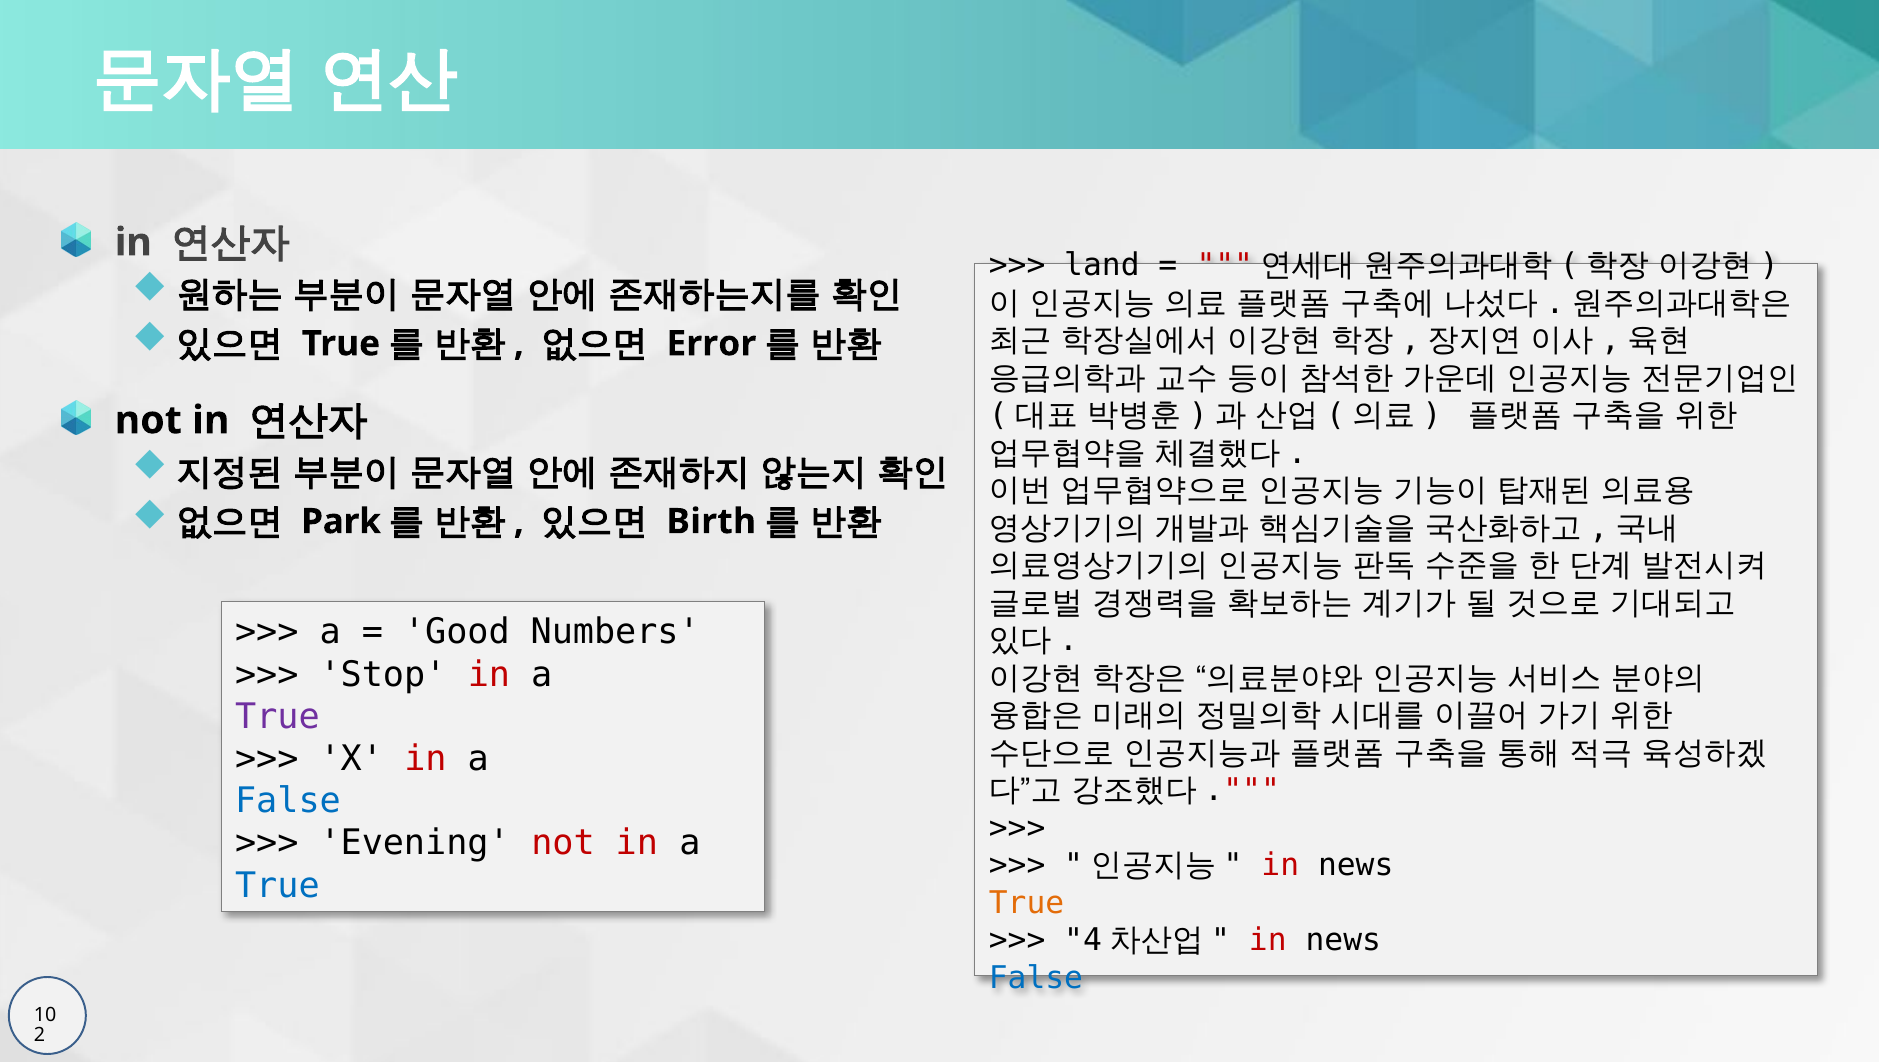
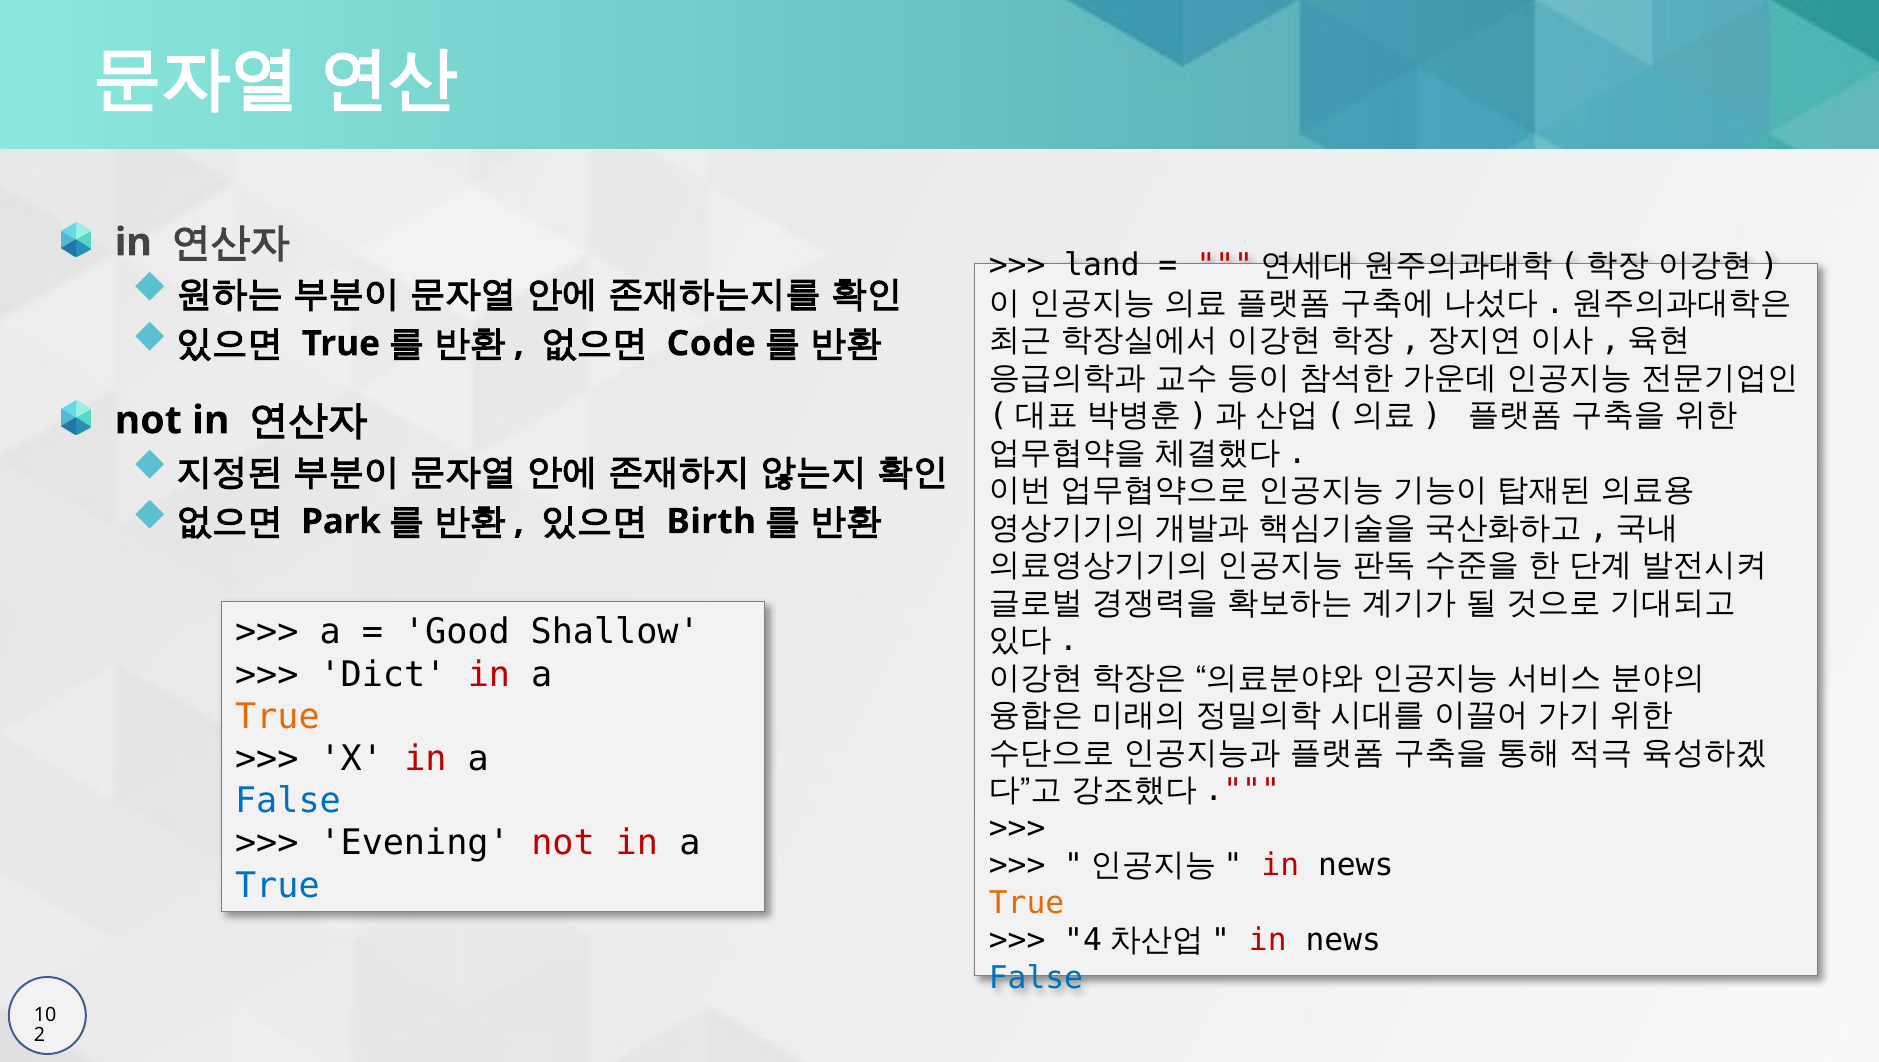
Error: Error -> Code (711, 344)
Numbers: Numbers -> Shallow (615, 632)
Stop: Stop -> Dict (383, 675)
True colour: purple -> orange (277, 717)
